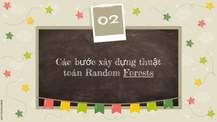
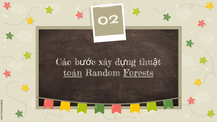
toán underline: none -> present (73, 73)
